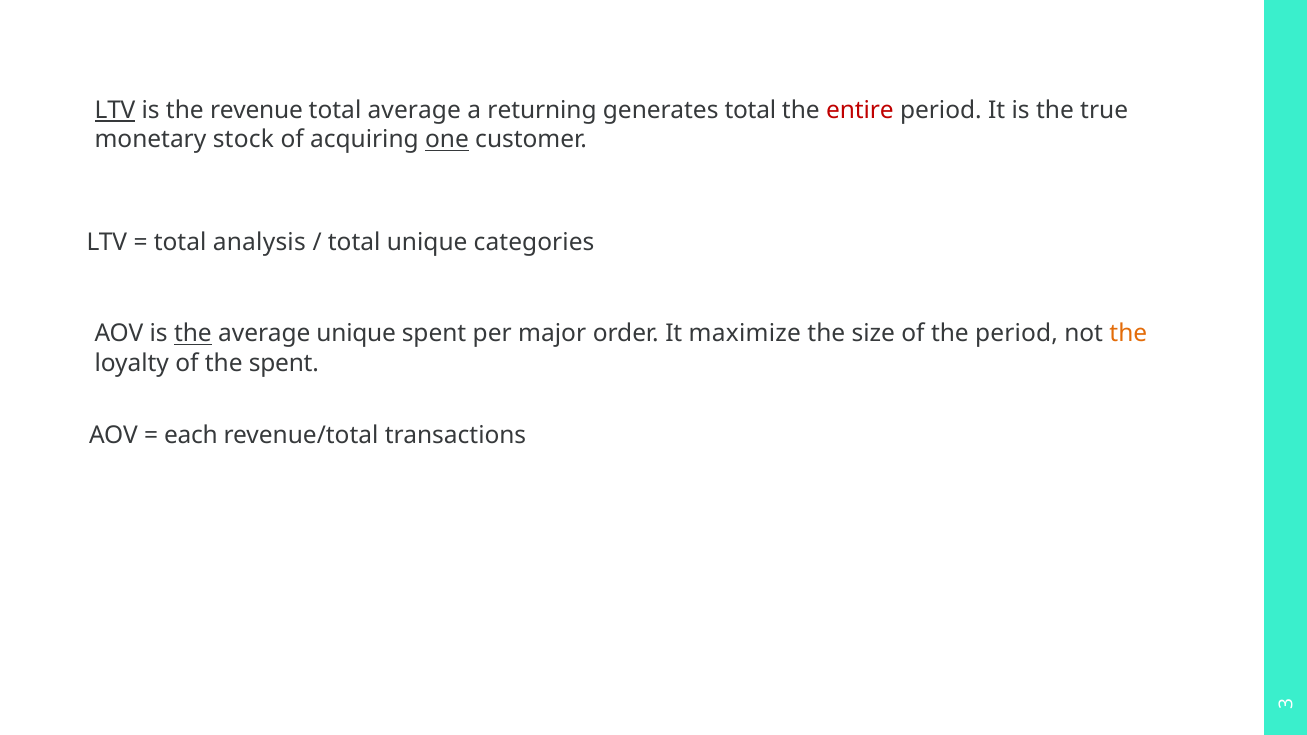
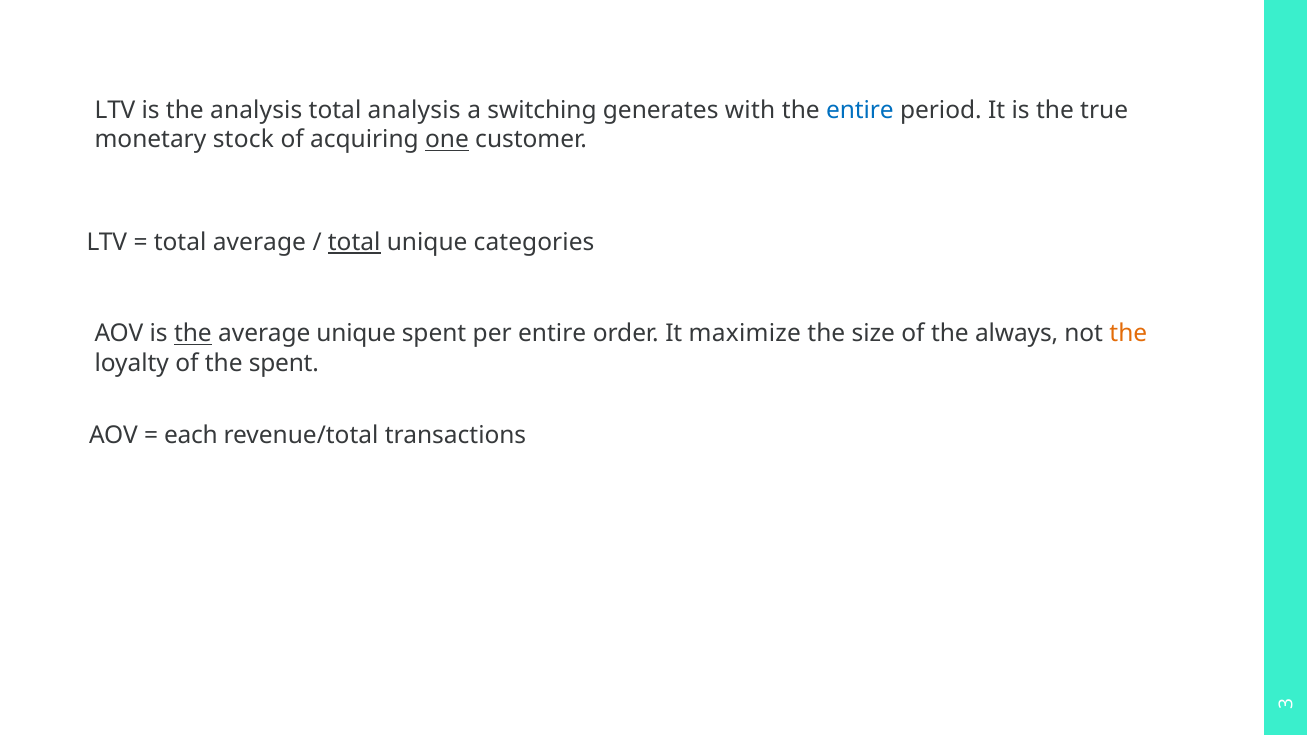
LTV underline: present -> none (115, 111)
the revenue: revenue -> analysis (256, 111)
total average: average -> analysis (414, 111)
returning: returning -> switching (542, 111)
generates total: total -> with (750, 111)
entire colour: red -> blue (860, 111)
total analysis: analysis -> average (259, 242)
total underline: none -> present (354, 242)
per major: major -> entire (552, 334)
the period: period -> always (1017, 334)
